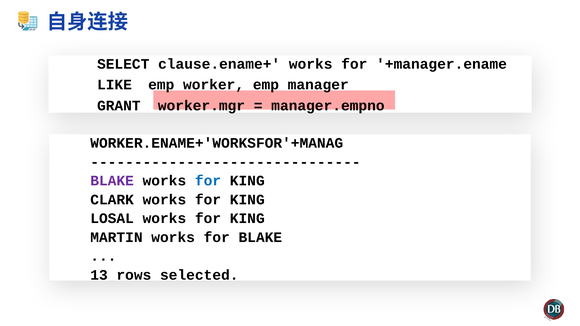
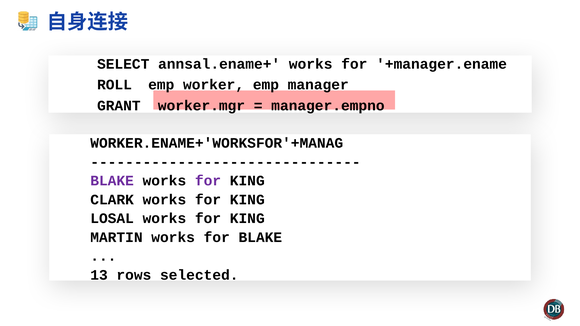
clause.ename+: clause.ename+ -> annsal.ename+ (219, 64)
LIKE: LIKE -> ROLL (114, 85)
for colour: blue -> purple (208, 181)
